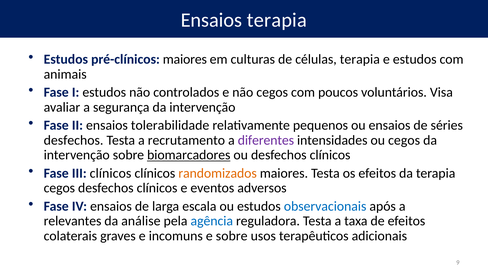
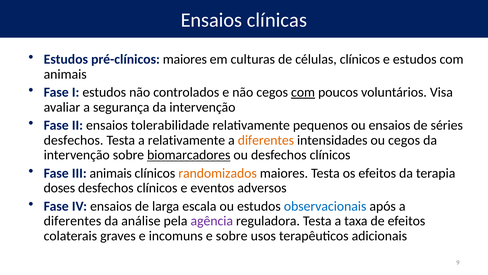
Ensaios terapia: terapia -> clínicas (277, 20)
células terapia: terapia -> clínicos (360, 59)
com underline: none -> present (303, 92)
a recrutamento: recrutamento -> relativamente (186, 140)
diferentes colour: purple -> orange (266, 140)
III clínicos: clínicos -> animais (111, 173)
cegos: cegos -> doses (59, 188)
relevantes: relevantes -> diferentes (72, 221)
agência colour: blue -> purple (212, 221)
